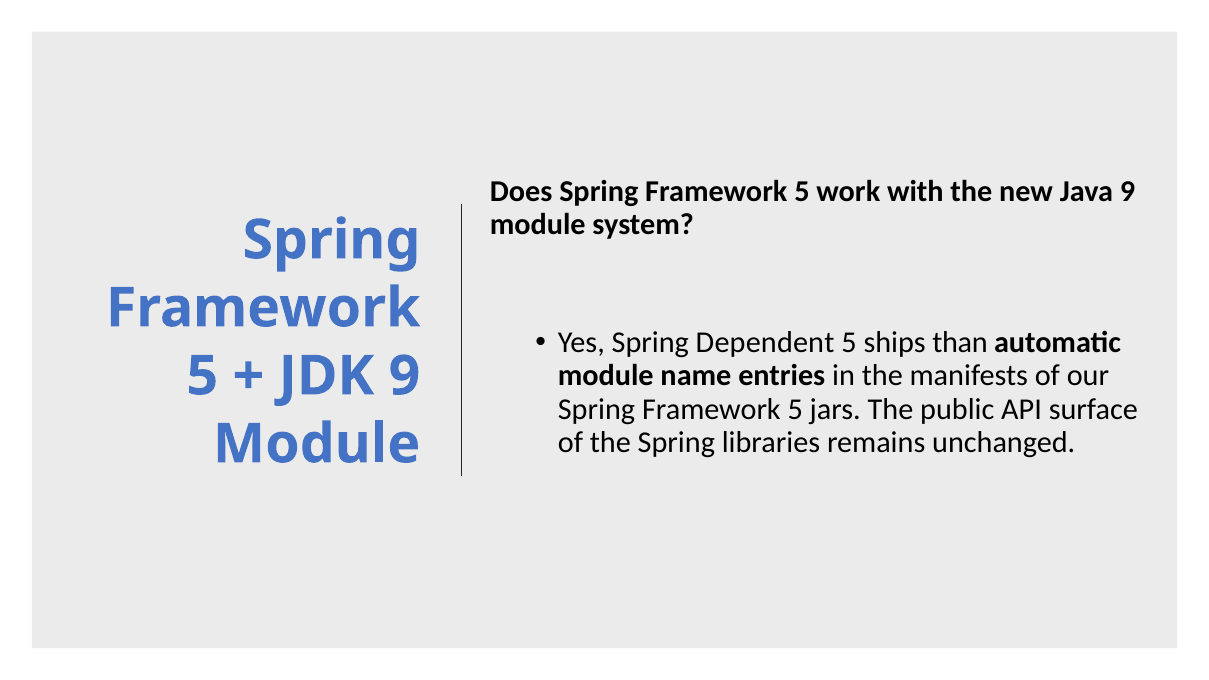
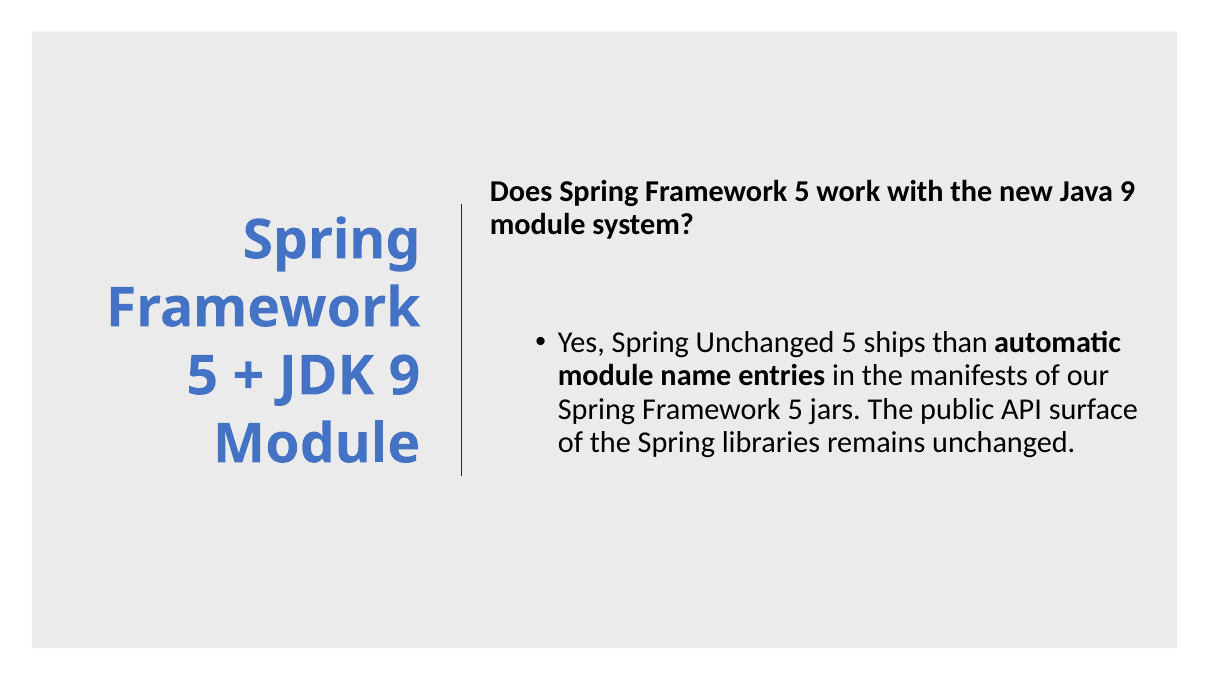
Spring Dependent: Dependent -> Unchanged (765, 343)
